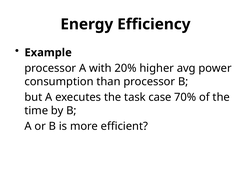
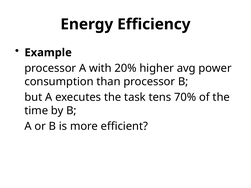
case: case -> tens (160, 97)
